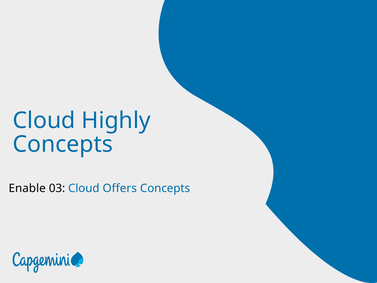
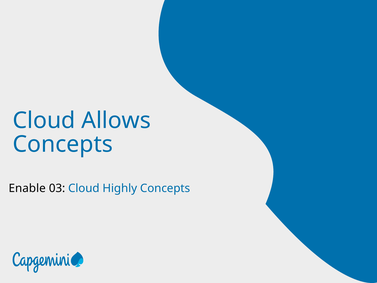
Highly: Highly -> Allows (116, 120)
Offers: Offers -> Highly (120, 188)
